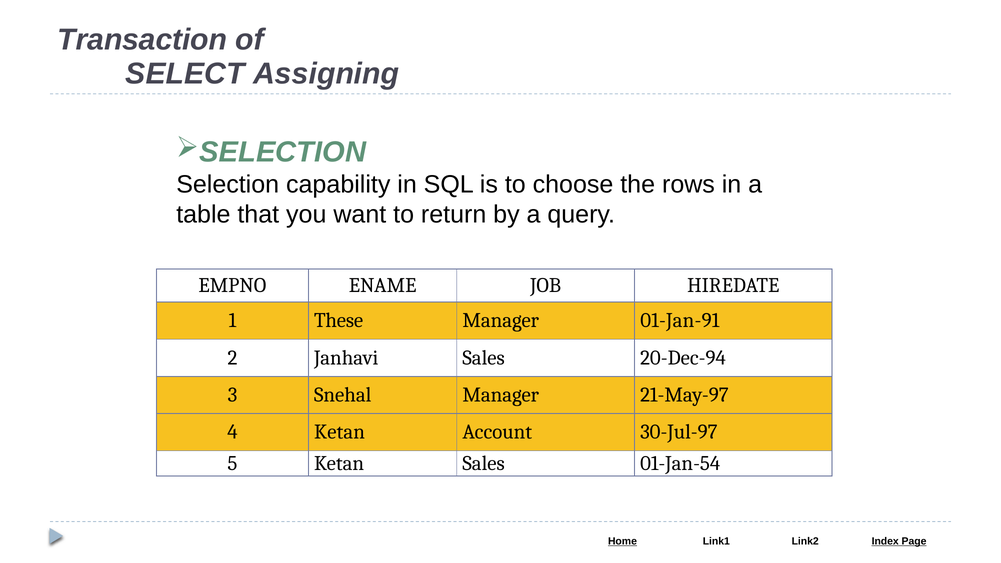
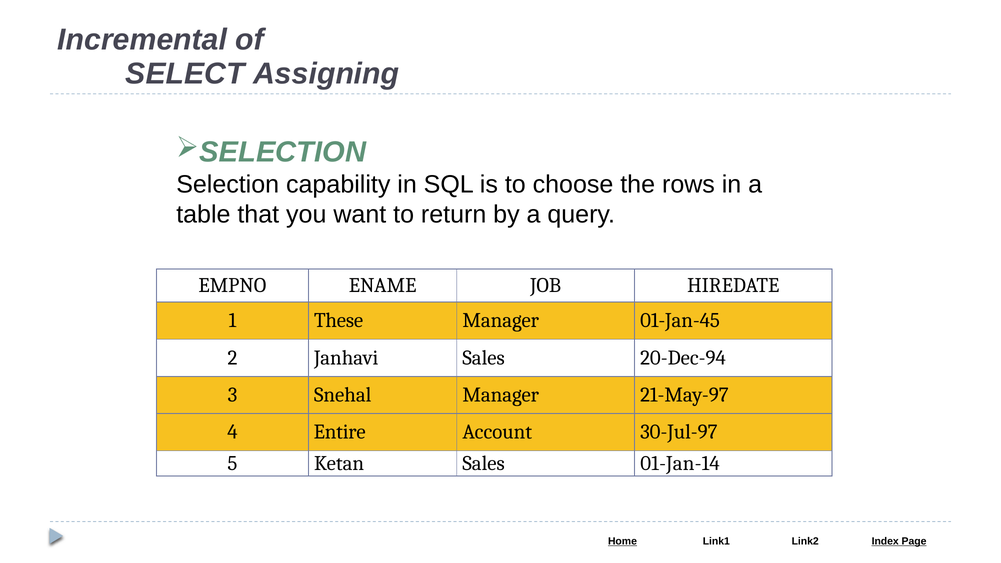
Transaction: Transaction -> Incremental (142, 40)
01-Jan-91: 01-Jan-91 -> 01-Jan-45 (680, 321)
4 Ketan: Ketan -> Entire (340, 432)
01-Jan-54: 01-Jan-54 -> 01-Jan-14 (680, 463)
